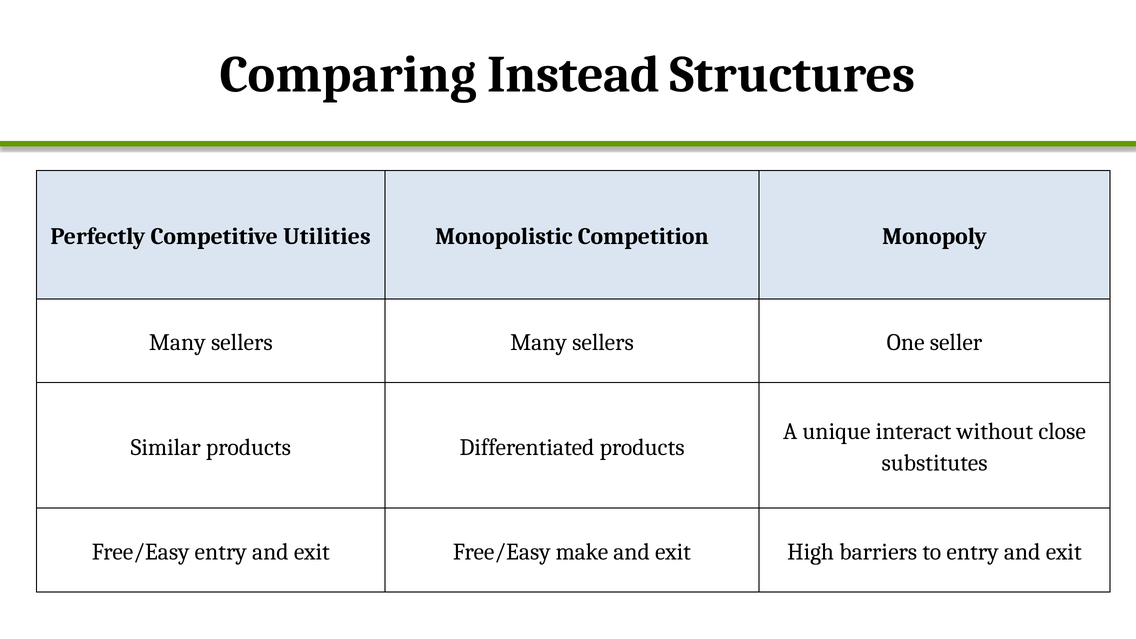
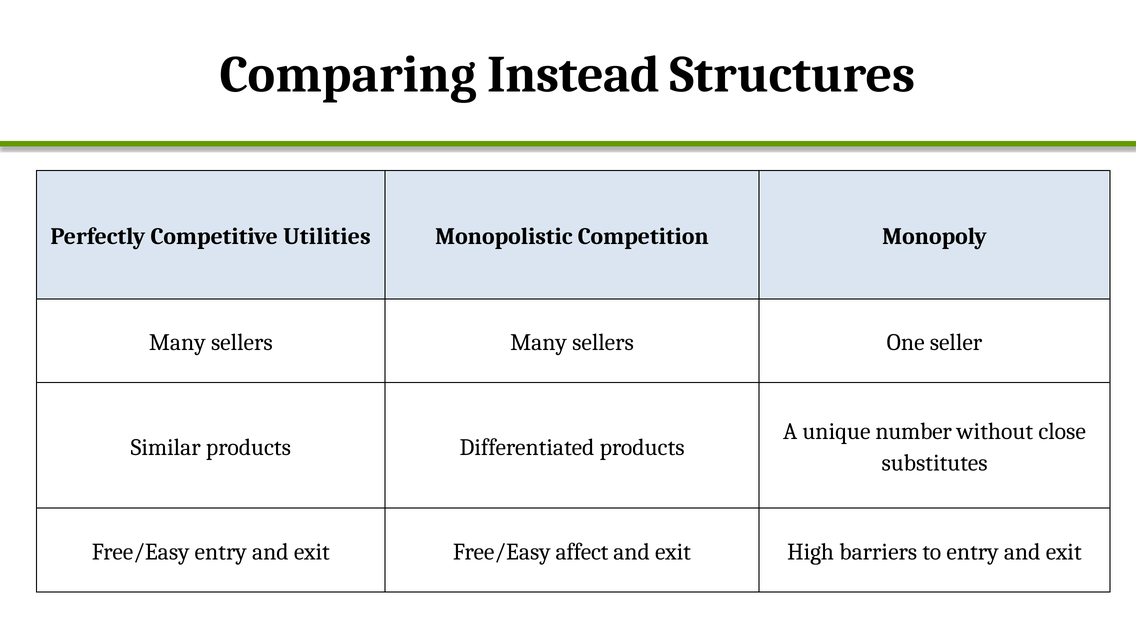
interact: interact -> number (914, 432)
make: make -> affect (582, 552)
